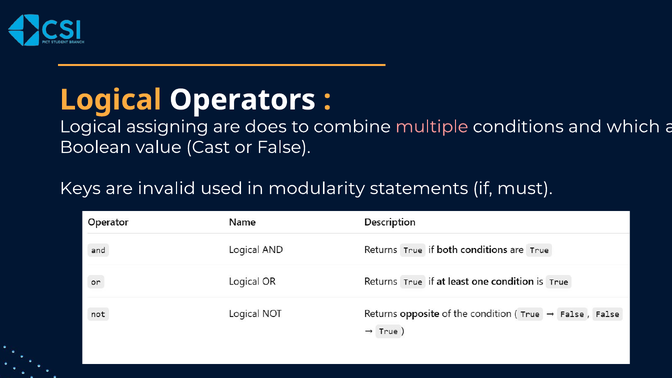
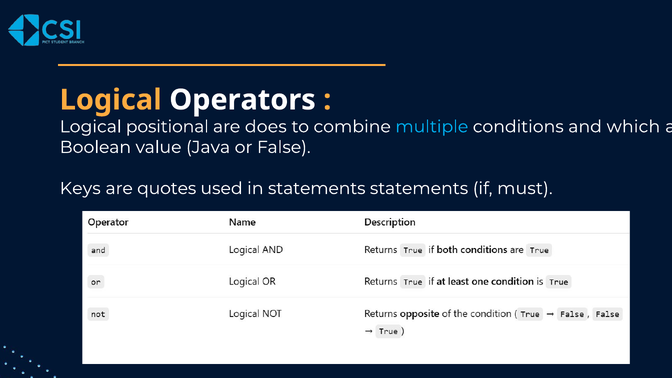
assigning: assigning -> positional (167, 127)
multiple colour: pink -> light blue (432, 127)
Cast: Cast -> Java (208, 147)
invalid: invalid -> quotes (167, 188)
in modularity: modularity -> statements (317, 188)
